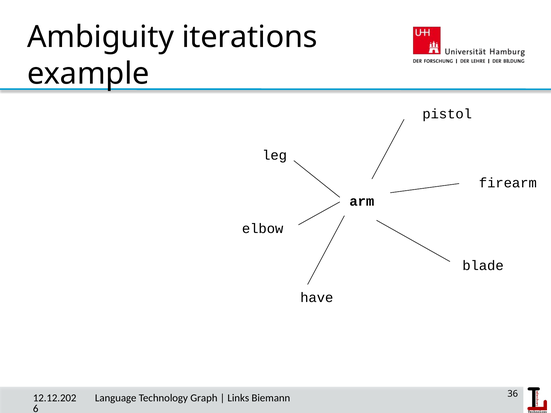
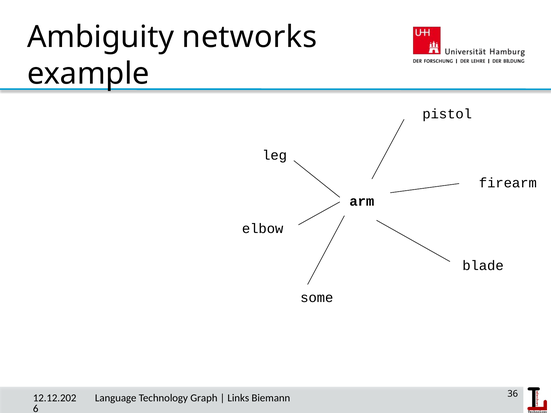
iterations: iterations -> networks (250, 37)
have: have -> some (317, 298)
